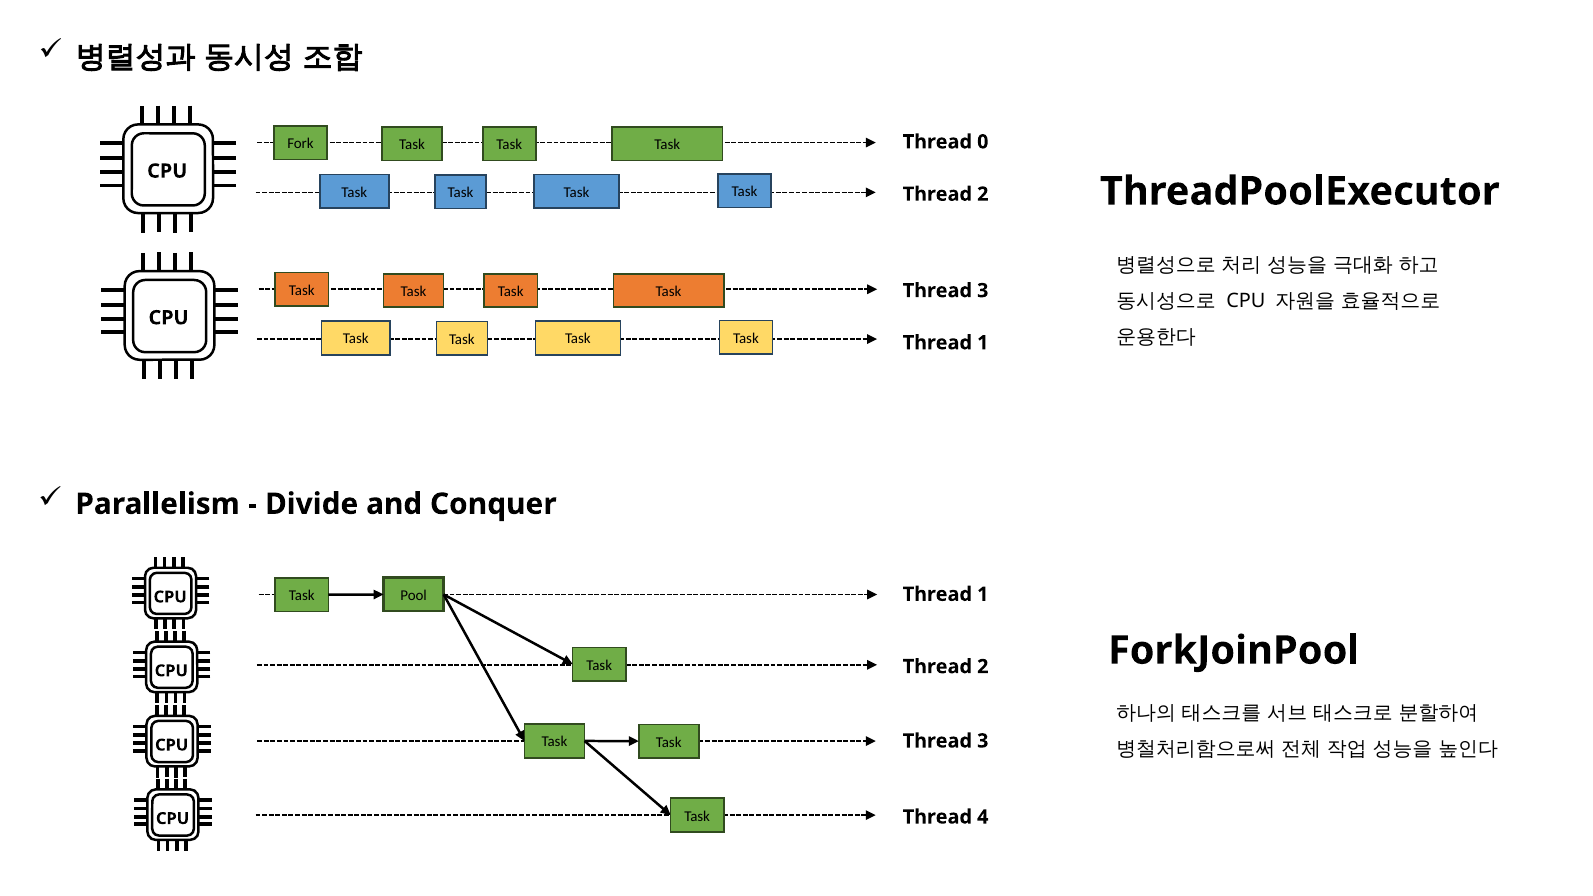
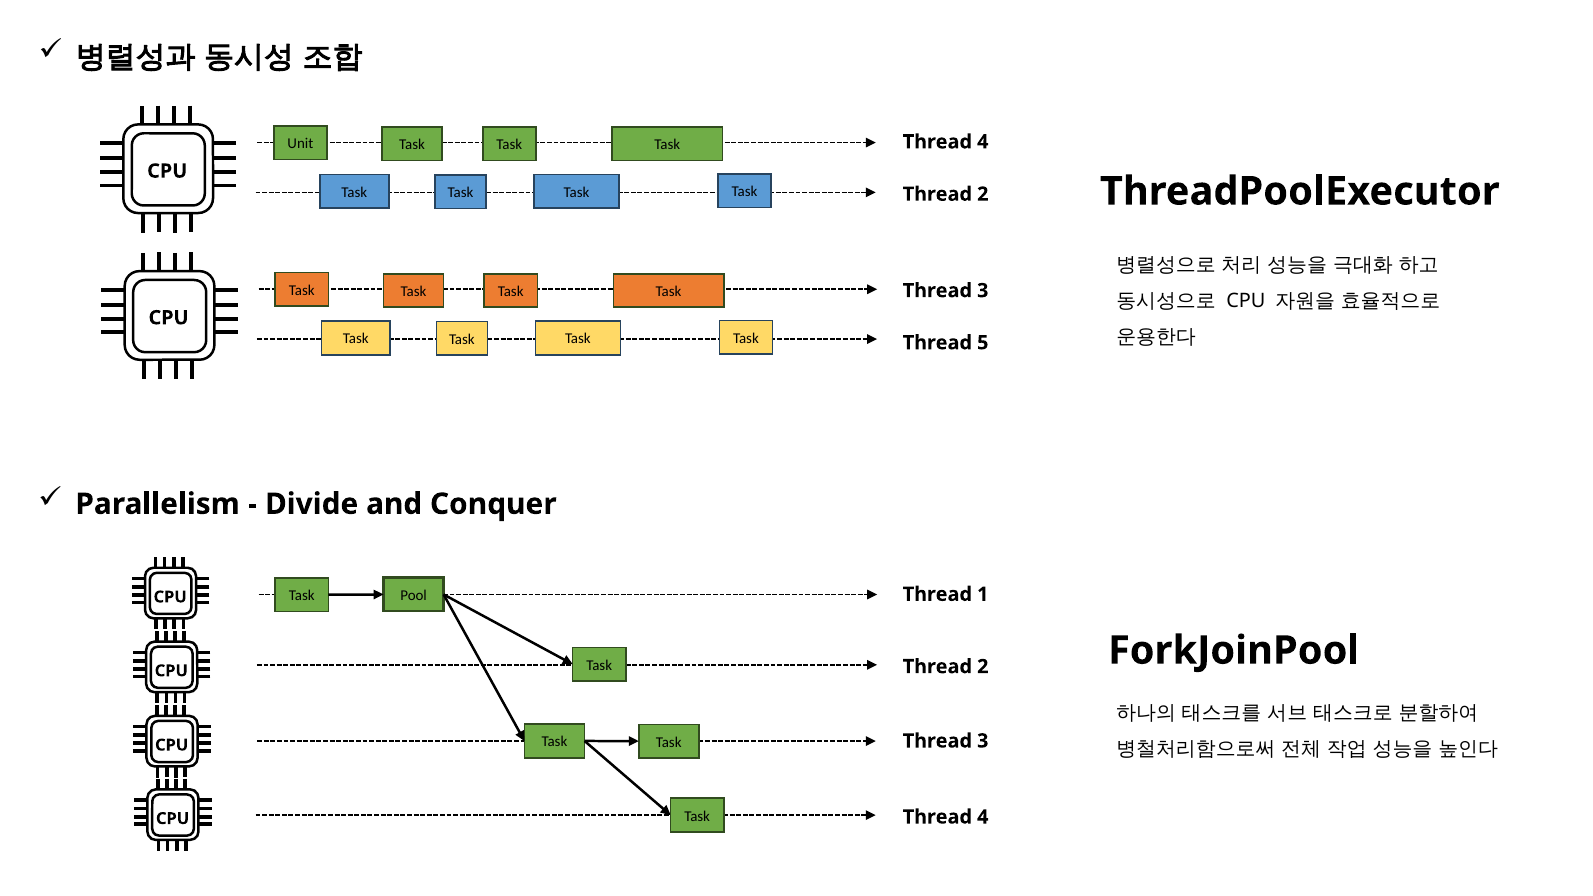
Fork: Fork -> Unit (300, 144)
0: 0 -> 4 (983, 142)
1: 1 -> 5 (983, 343)
